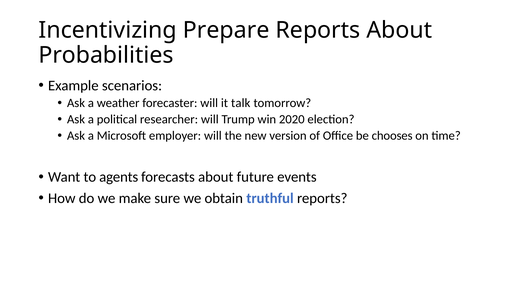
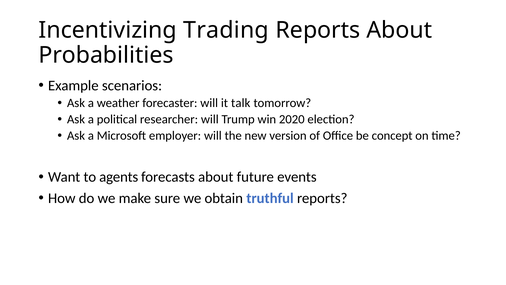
Prepare: Prepare -> Trading (226, 30)
chooses: chooses -> concept (392, 136)
